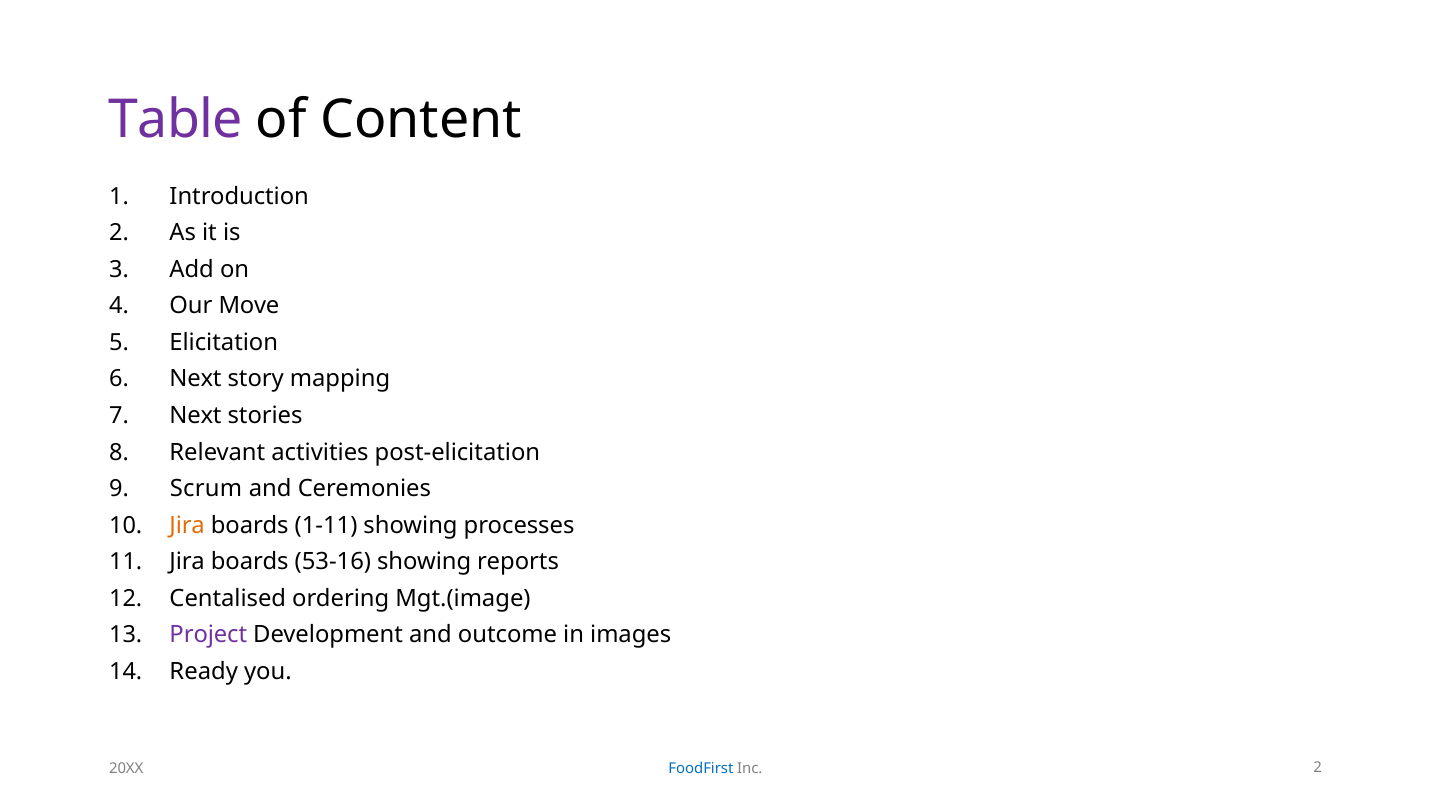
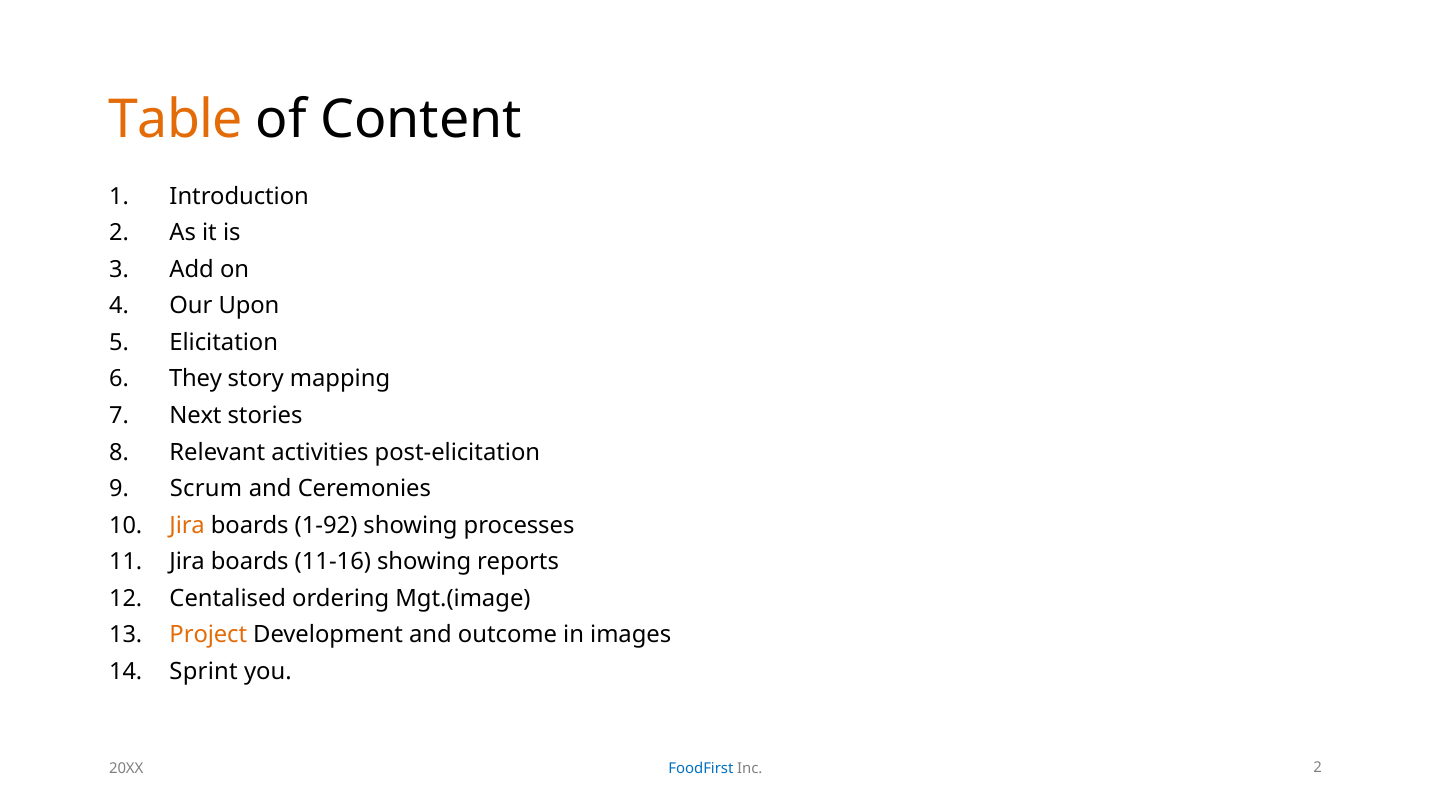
Table colour: purple -> orange (176, 120)
Move: Move -> Upon (249, 306)
Next: Next -> They (196, 379)
1-11: 1-11 -> 1-92 (326, 525)
53-16: 53-16 -> 11-16 (333, 562)
Project colour: purple -> orange (208, 635)
Ready: Ready -> Sprint (204, 671)
